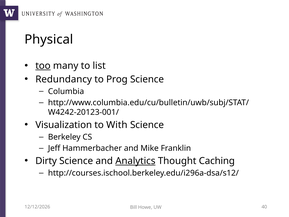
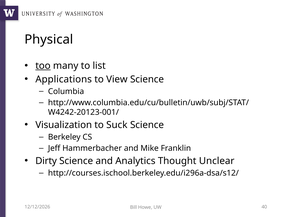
Redundancy: Redundancy -> Applications (64, 79)
Prog: Prog -> View (117, 79)
With: With -> Suck (117, 125)
Analytics underline: present -> none (135, 161)
Caching: Caching -> Unclear (217, 161)
